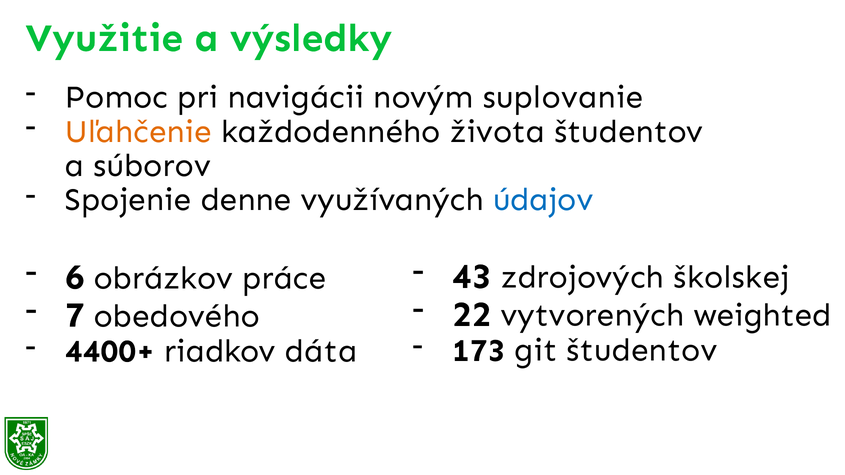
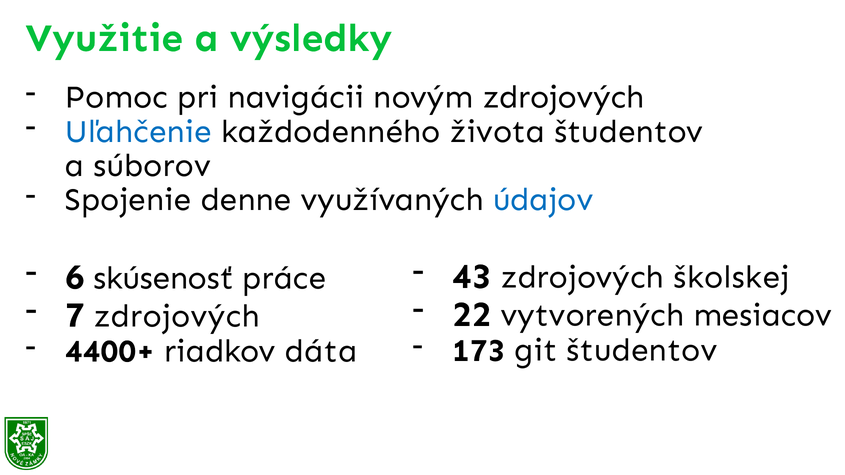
novým suplovanie: suplovanie -> zdrojových (563, 97)
Uľahčenie colour: orange -> blue (138, 132)
obrázkov: obrázkov -> skúsenosť (164, 278)
weighted: weighted -> mesiacov (763, 316)
7 obedového: obedového -> zdrojových (177, 316)
